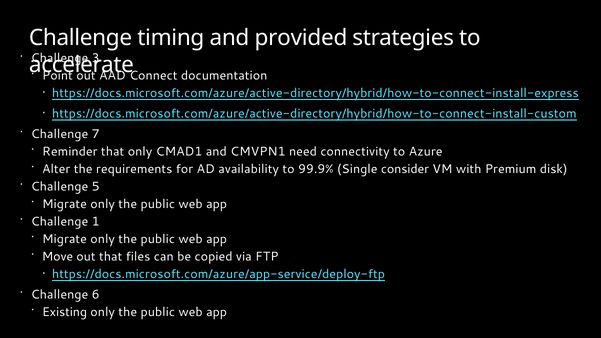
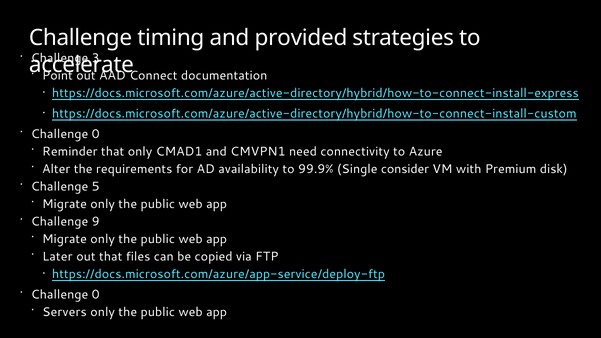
7: 7 -> 0 (96, 134)
1: 1 -> 9 (96, 222)
Move: Move -> Later (57, 257)
6: 6 -> 0 (96, 294)
Existing: Existing -> Servers (64, 312)
